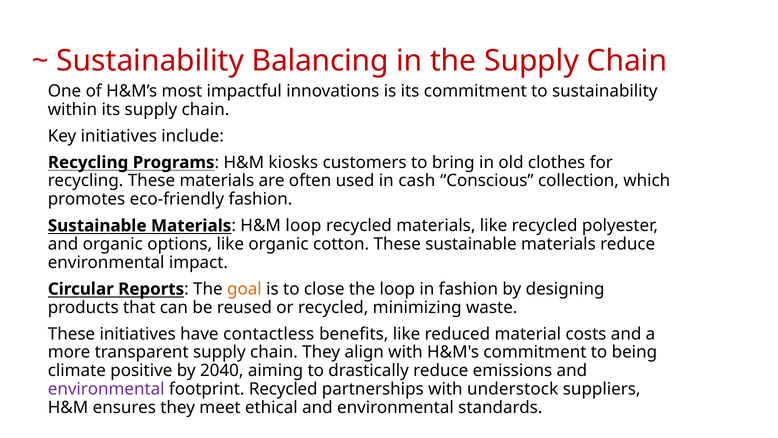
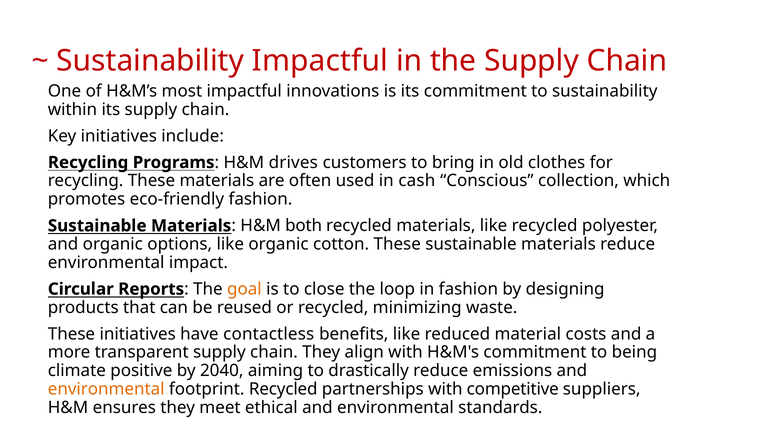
Sustainability Balancing: Balancing -> Impactful (320, 61)
kiosks: kiosks -> drives (293, 162)
H&M loop: loop -> both (304, 226)
environmental colour: purple -> orange (106, 389)
understock: understock -> competitive (513, 389)
